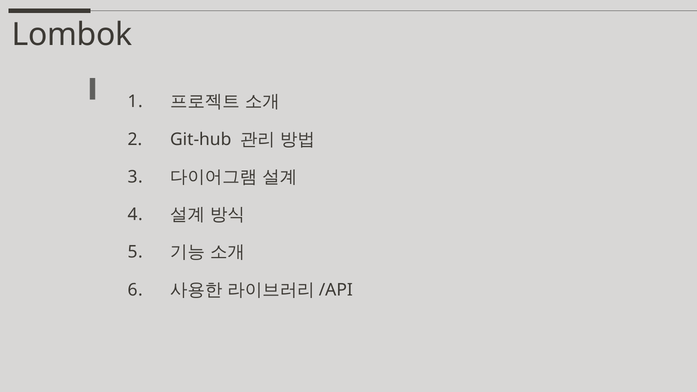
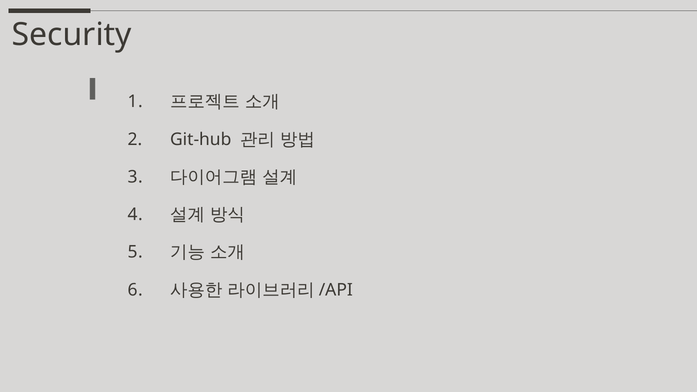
Lombok: Lombok -> Security (72, 35)
